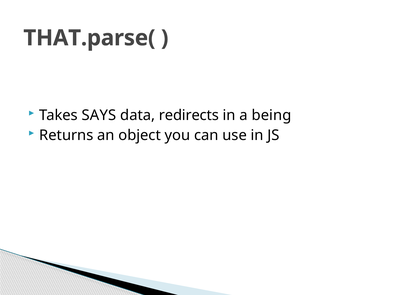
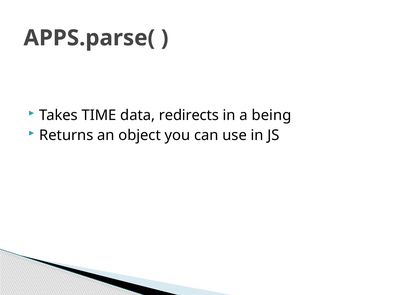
THAT.parse(: THAT.parse( -> APPS.parse( (89, 38)
SAYS: SAYS -> TIME (99, 115)
